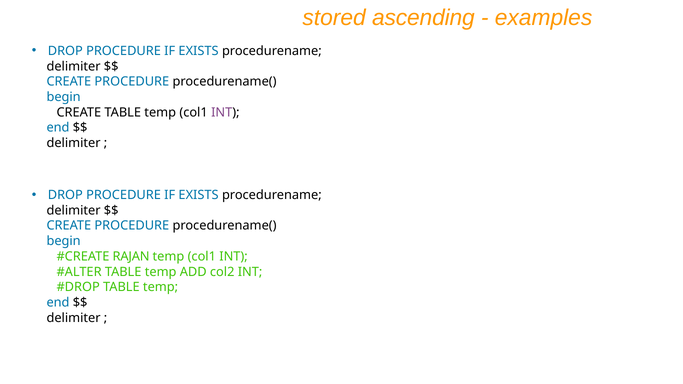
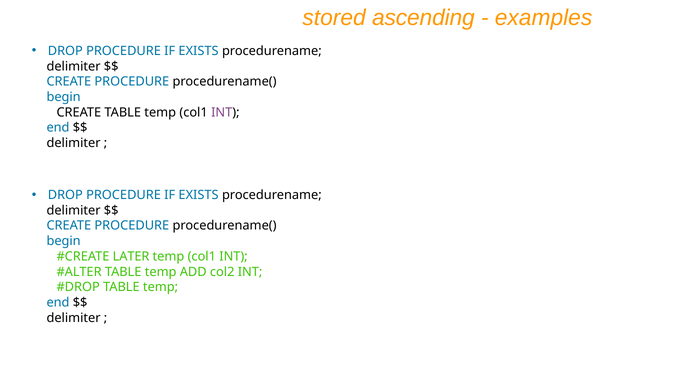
RAJAN: RAJAN -> LATER (131, 257)
